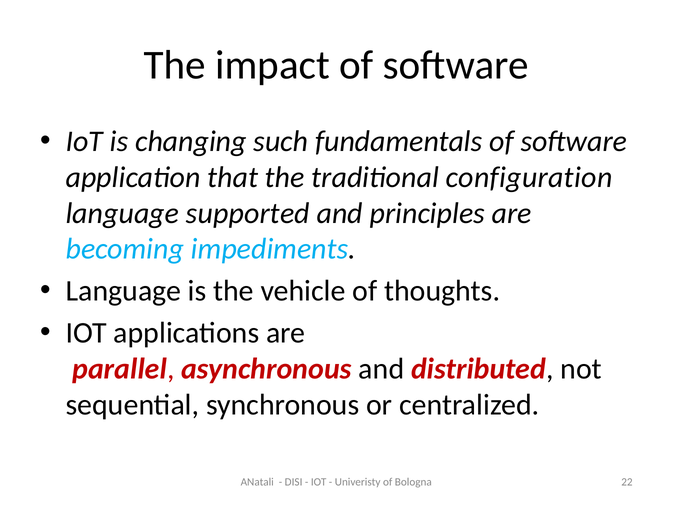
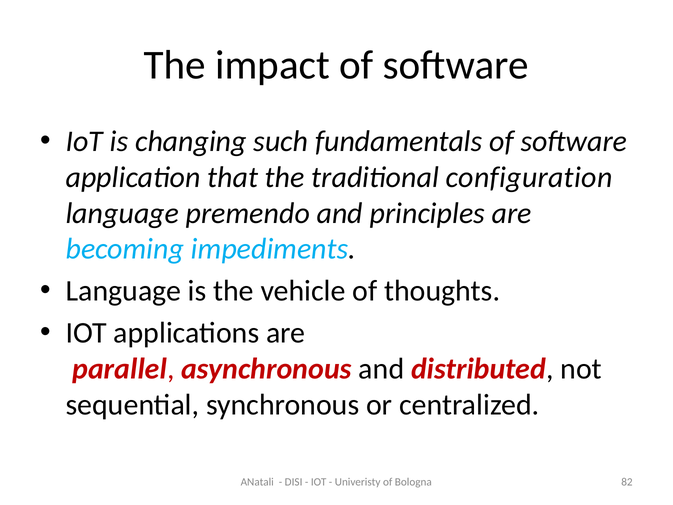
supported: supported -> premendo (248, 213)
22: 22 -> 82 (627, 482)
